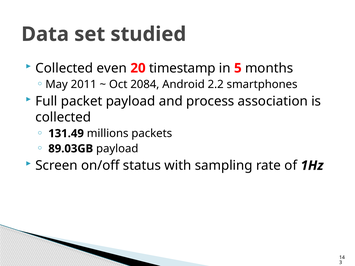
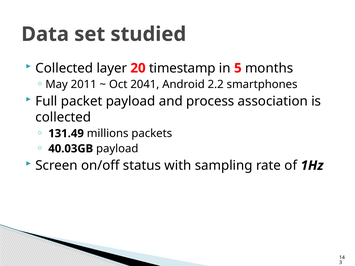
even: even -> layer (112, 68)
2084: 2084 -> 2041 (145, 84)
89.03GB: 89.03GB -> 40.03GB (71, 149)
